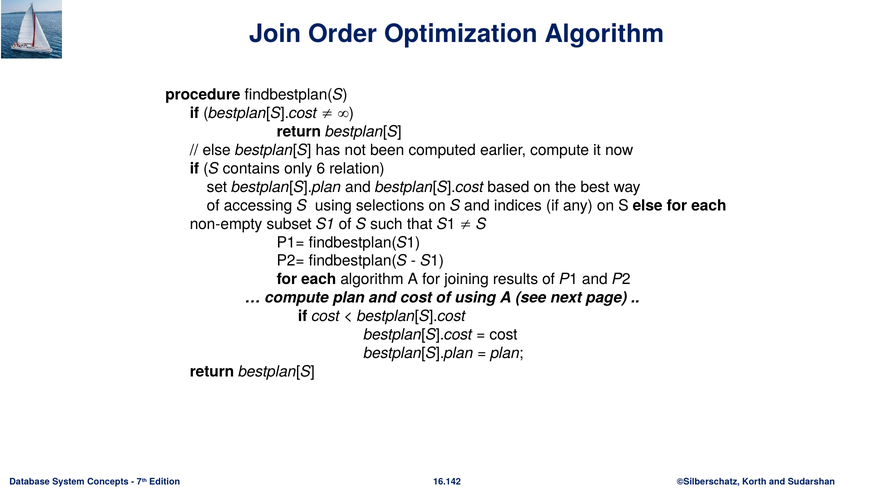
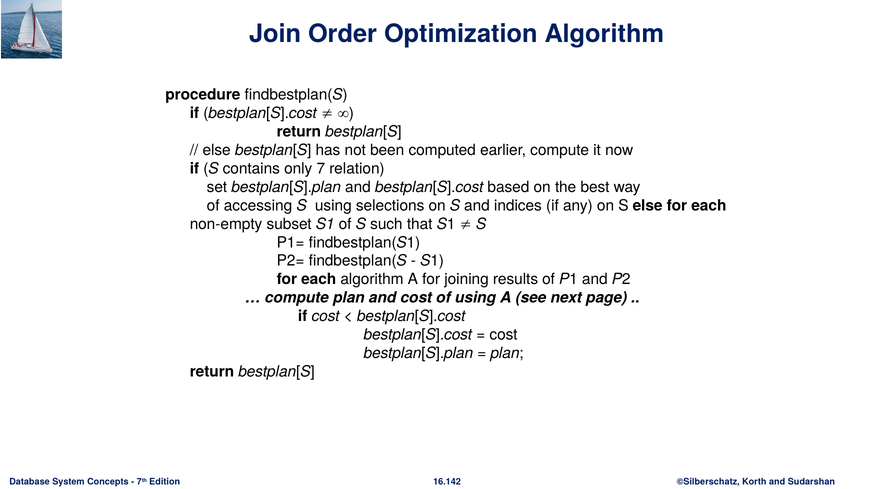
6: 6 -> 7 (321, 168)
